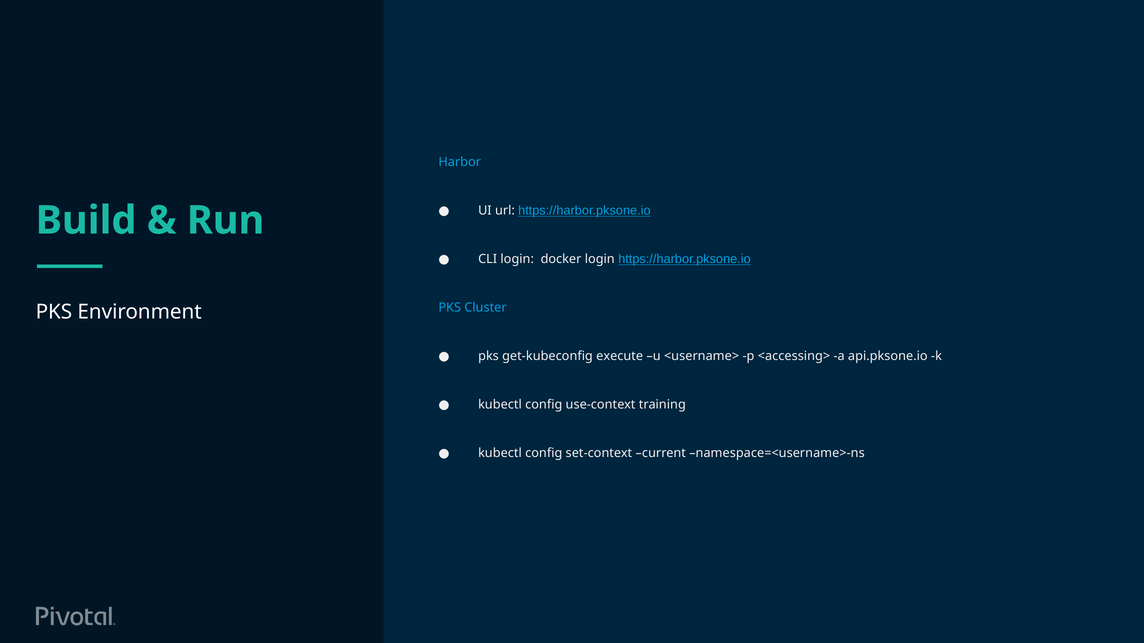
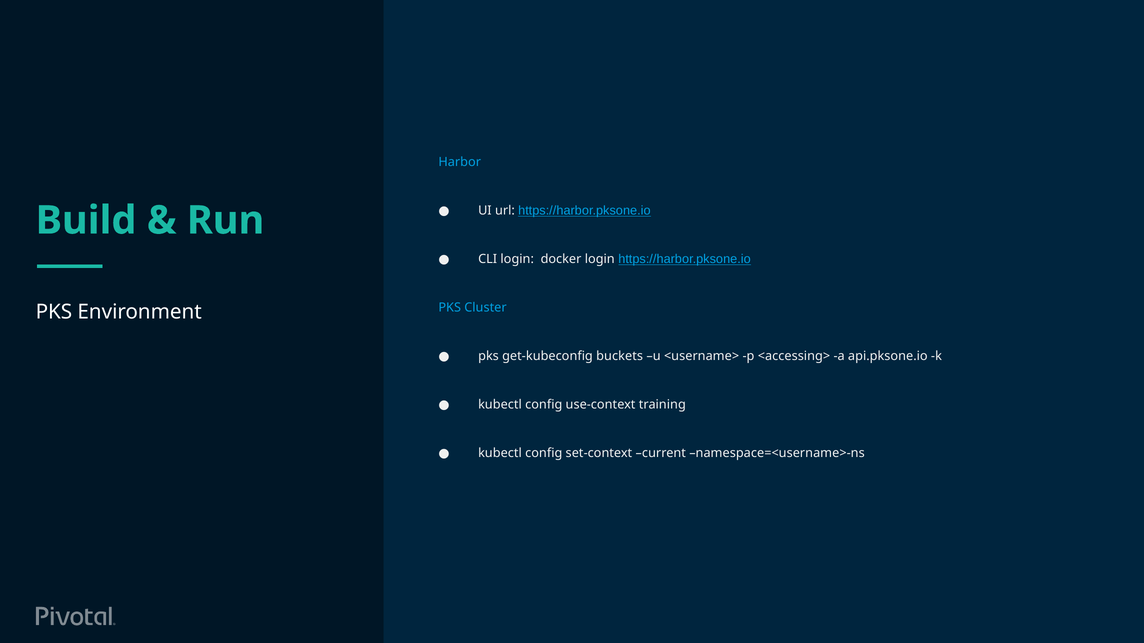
execute: execute -> buckets (620, 356)
